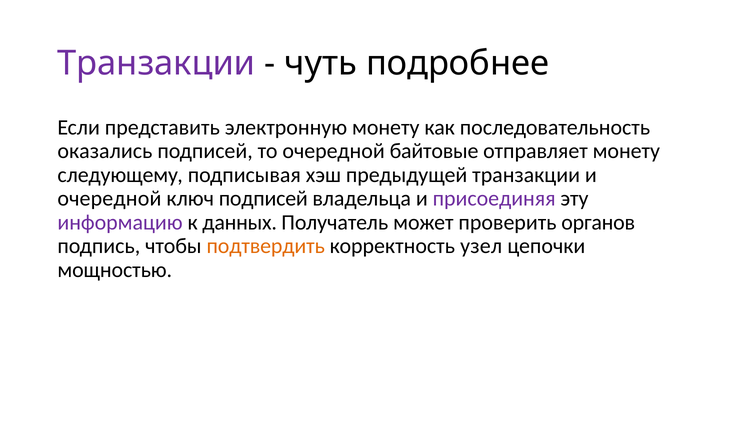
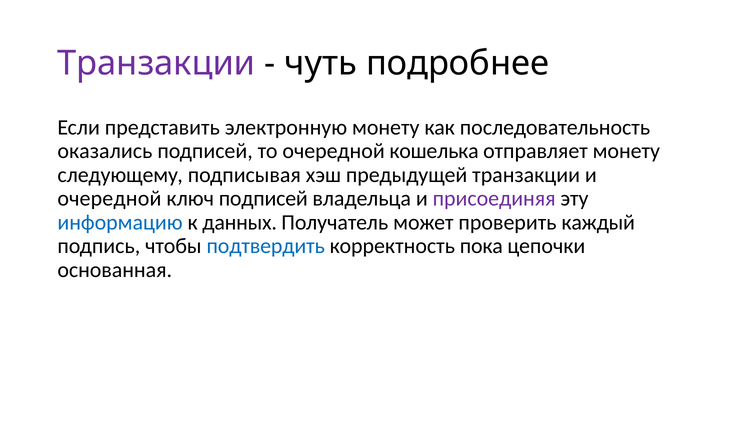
байтовые: байтовые -> кошелька (434, 151)
информацию colour: purple -> blue (120, 222)
органов: органов -> каждый (598, 222)
подтвердить colour: orange -> blue (266, 246)
узел: узел -> пока (481, 246)
мощностью: мощностью -> основанная (115, 270)
